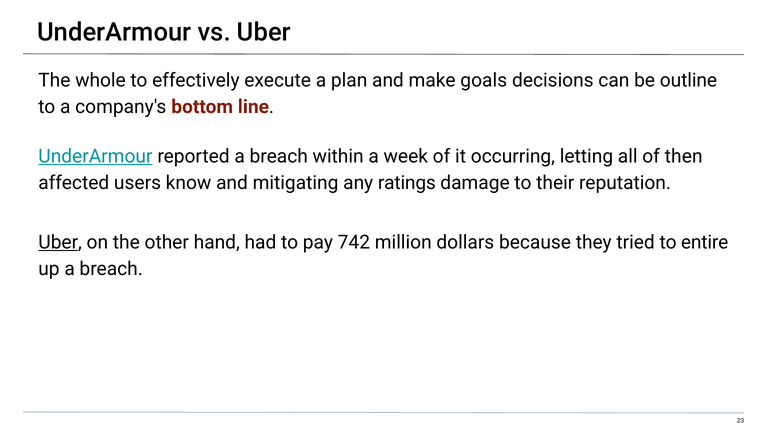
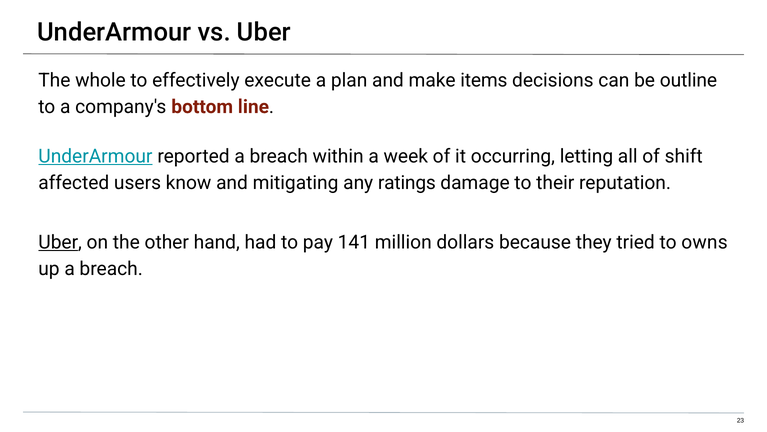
goals: goals -> items (484, 80)
then: then -> shift (684, 156)
742: 742 -> 141 (354, 242)
entire: entire -> owns (704, 242)
